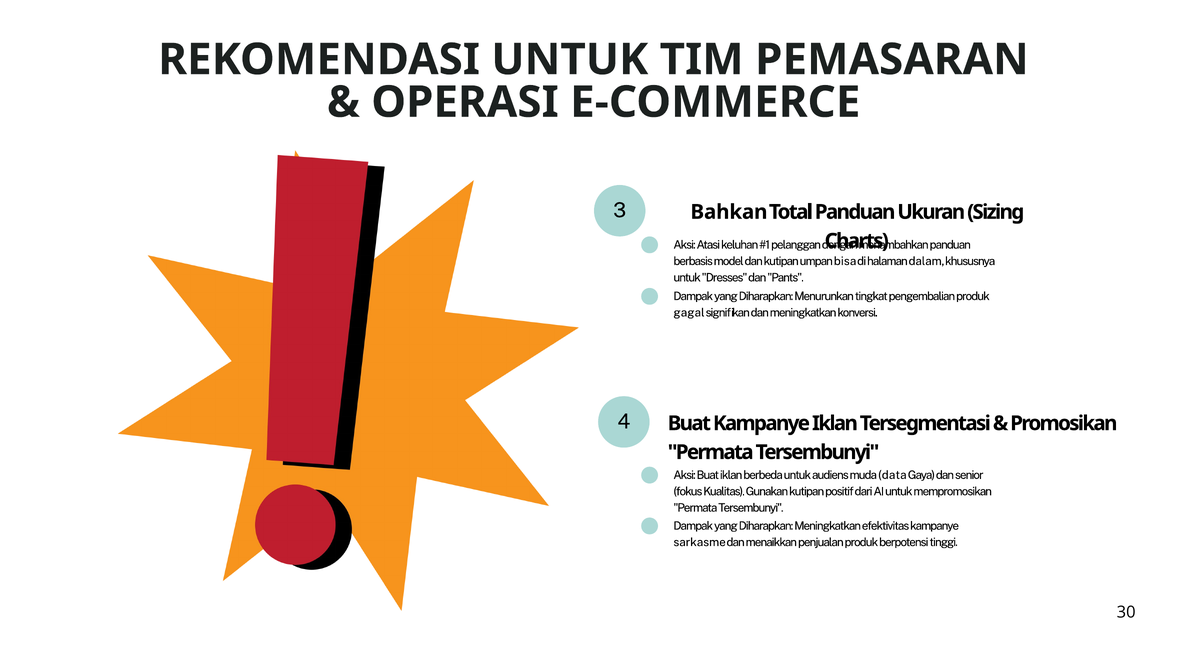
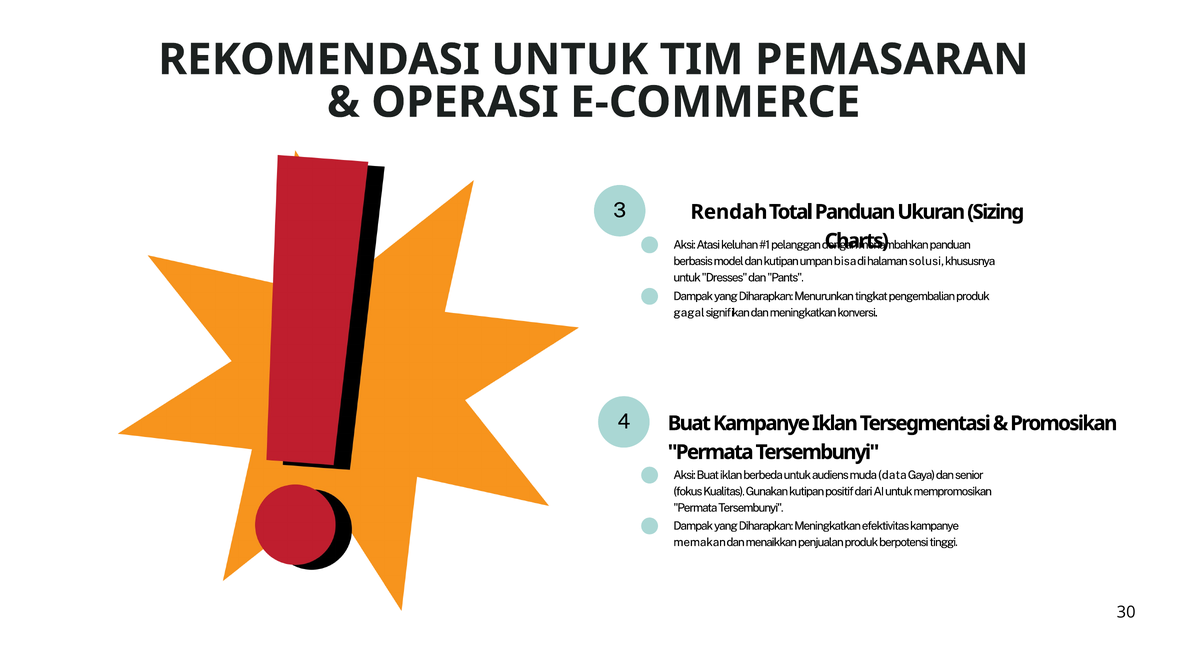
Bahkan: Bahkan -> Rendah (729, 212)
dalam: dalam -> solusi (926, 261)
sarkasme: sarkasme -> memakan (700, 542)
